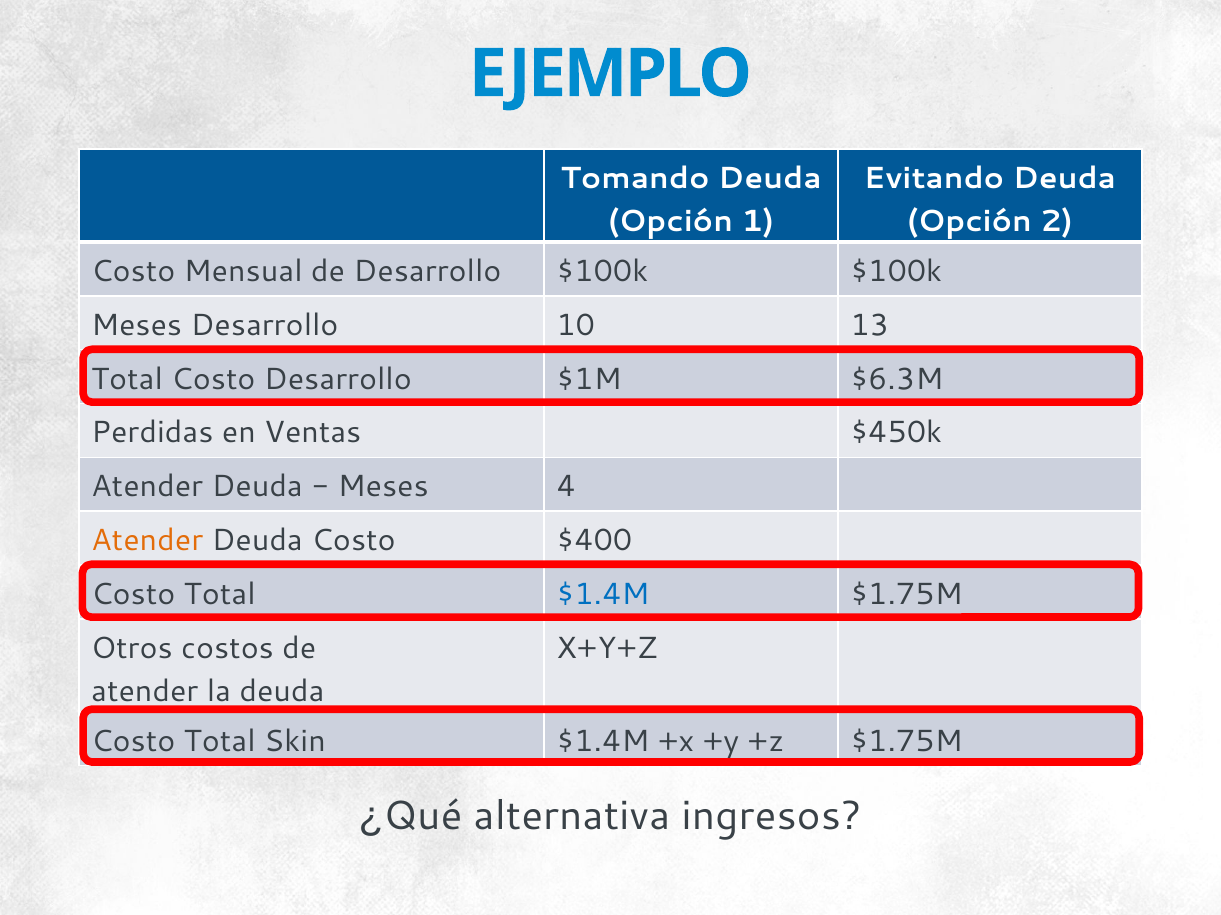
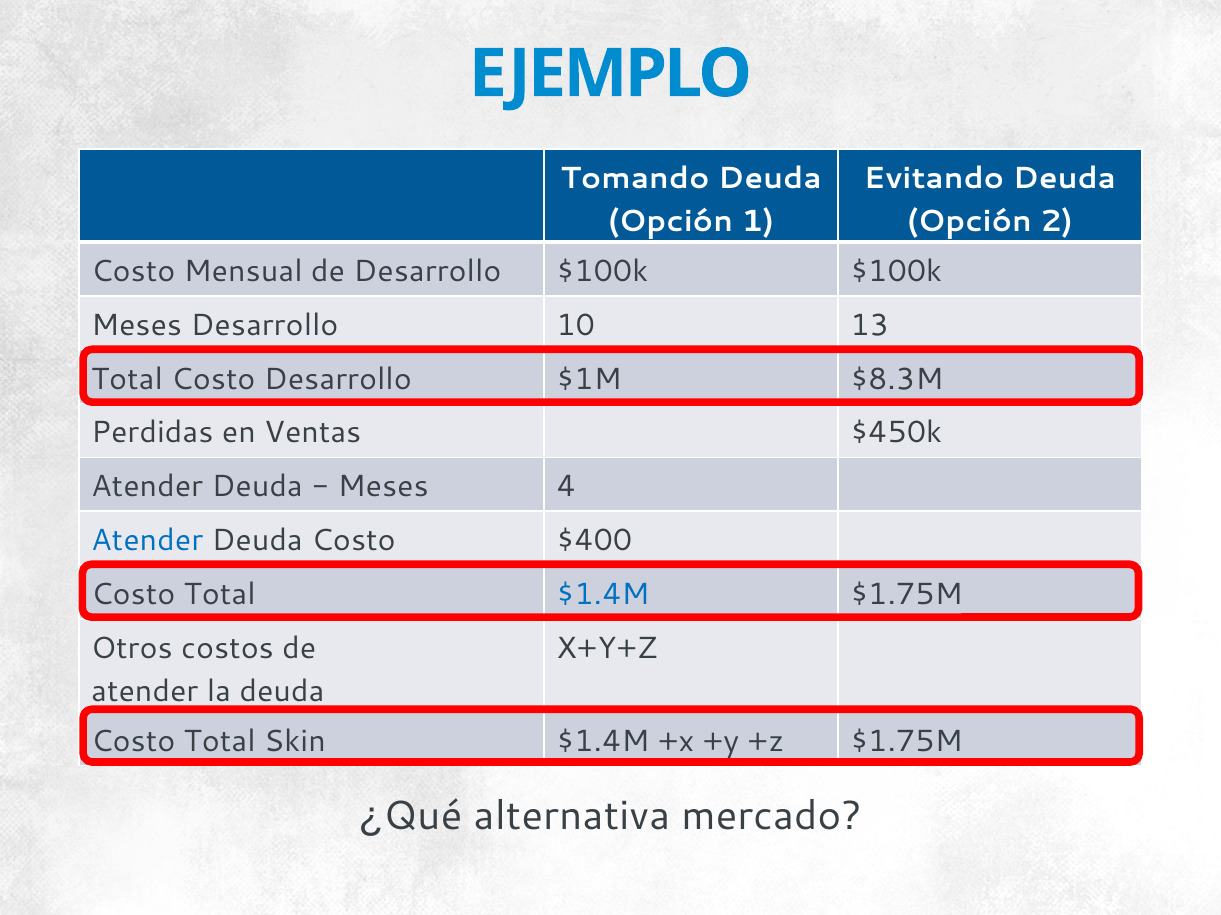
$6.3M: $6.3M -> $8.3M (897, 379)
Atender colour: orange -> blue (147, 541)
ingresos: ingresos -> mercado (772, 817)
